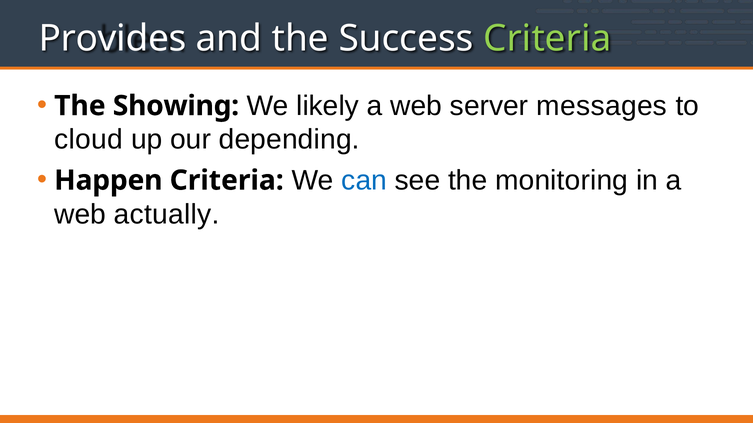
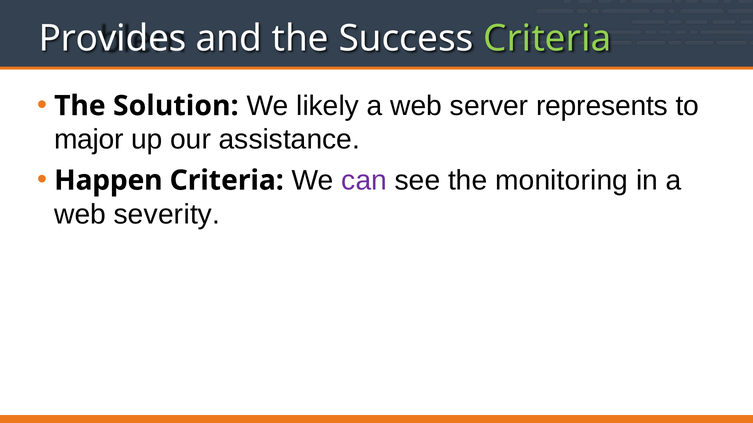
Showing: Showing -> Solution (176, 106)
messages: messages -> represents (602, 106)
cloud: cloud -> major (89, 140)
depending: depending -> assistance (289, 140)
can colour: blue -> purple (364, 181)
actually: actually -> severity (167, 214)
